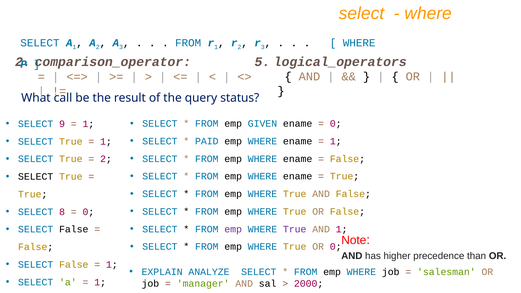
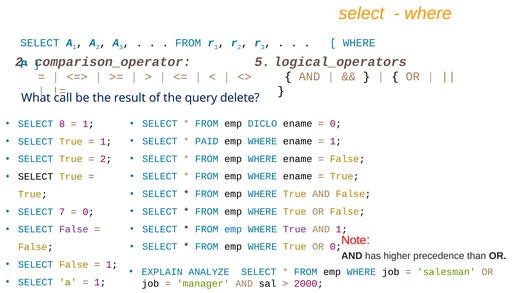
status: status -> delete (240, 98)
GIVEN: GIVEN -> DICLO (262, 124)
9: 9 -> 8 (62, 124)
8: 8 -> 7 (62, 212)
emp colour: purple -> blue (233, 229)
False colour: black -> purple (74, 229)
